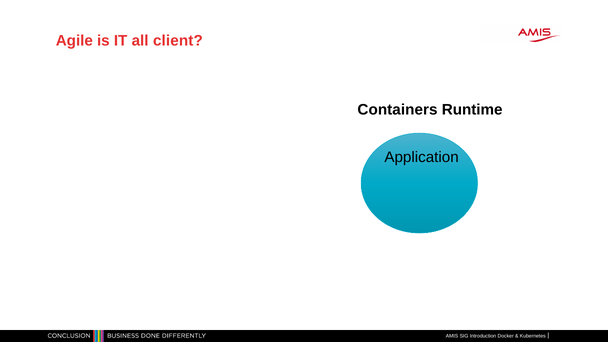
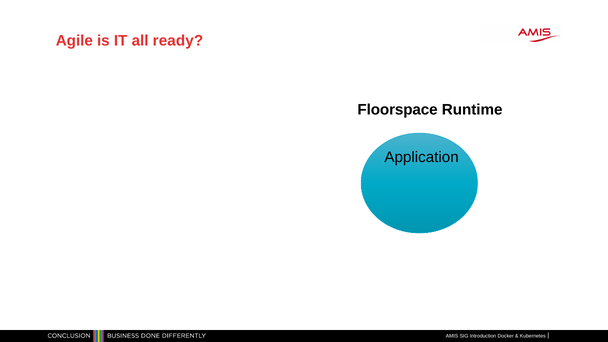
client: client -> ready (178, 41)
Containers: Containers -> Floorspace (398, 110)
